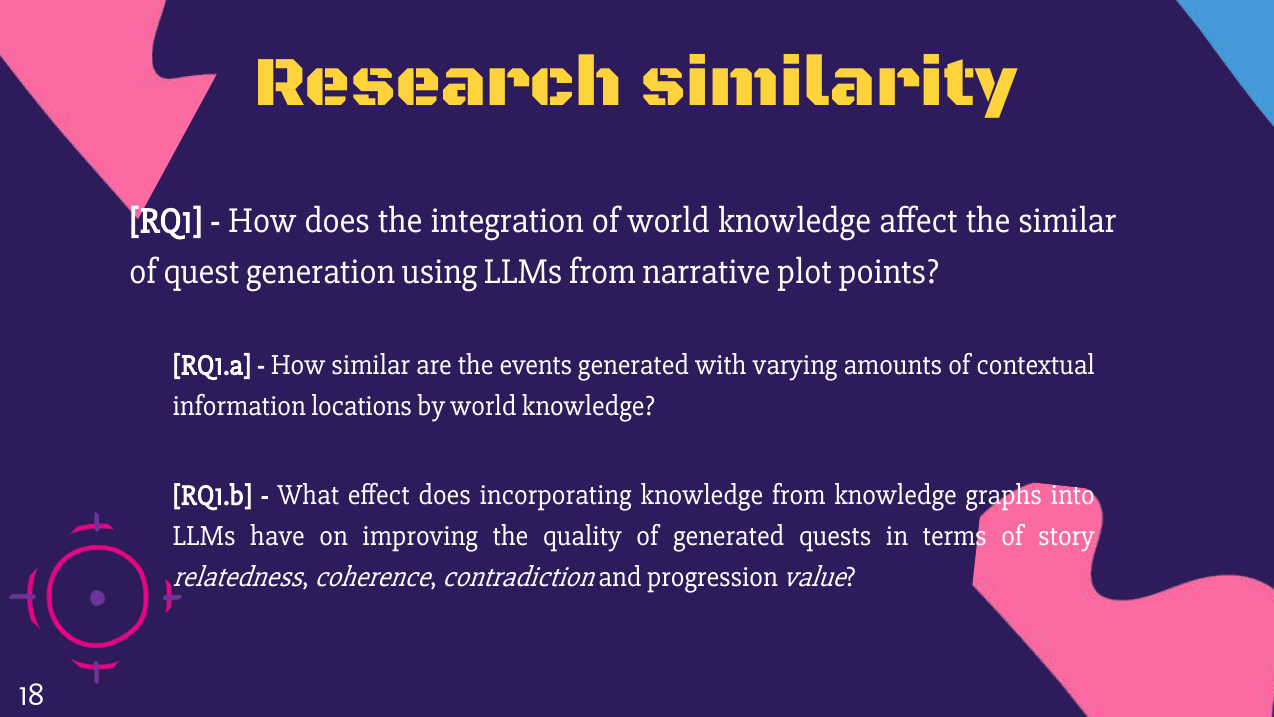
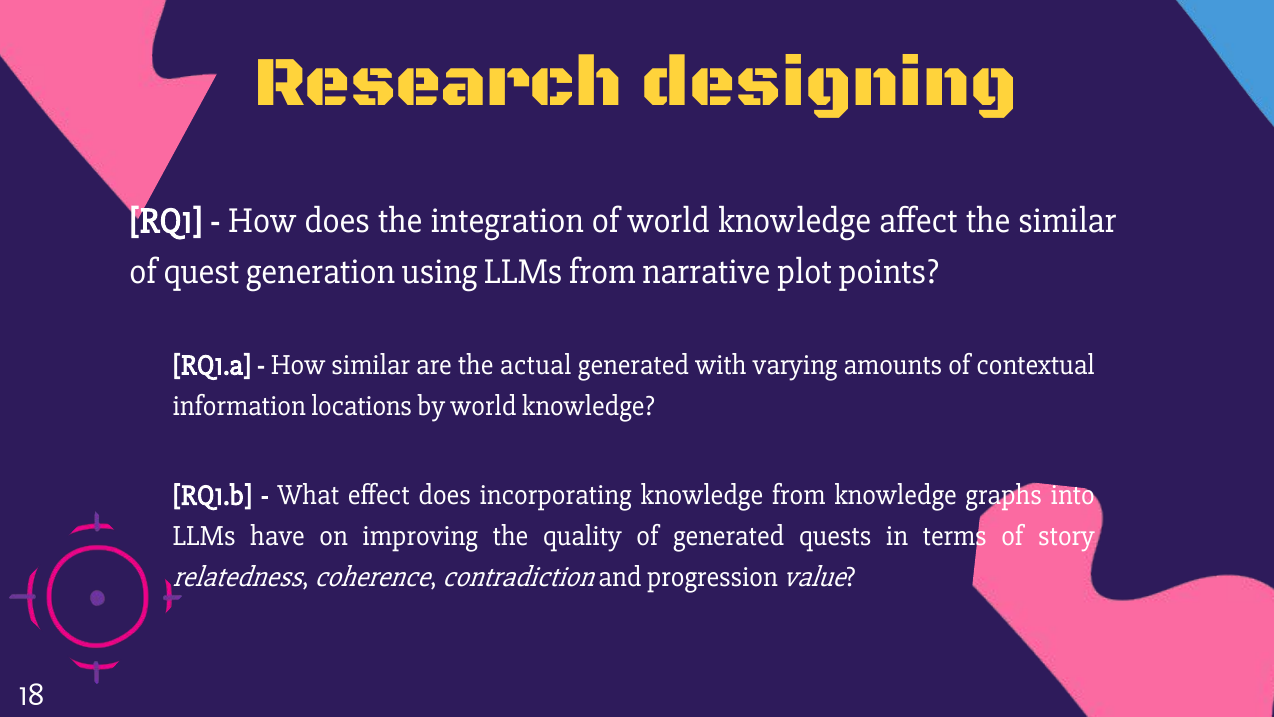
similarity: similarity -> designing (829, 82)
events: events -> actual (536, 365)
